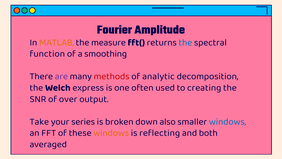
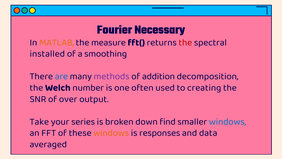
Amplitude: Amplitude -> Necessary (160, 29)
the colour: blue -> red (185, 42)
function: function -> installed (47, 54)
are colour: purple -> blue (61, 76)
methods colour: red -> purple (112, 76)
analytic: analytic -> addition (159, 76)
express: express -> number (88, 87)
also: also -> find (168, 121)
reflecting: reflecting -> responses (160, 133)
both: both -> data (208, 133)
